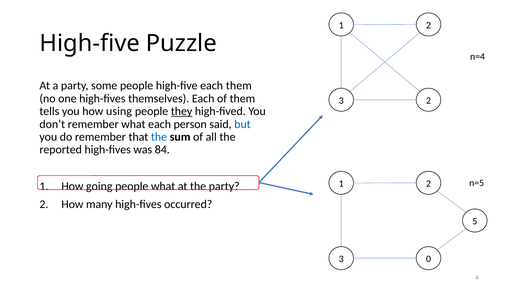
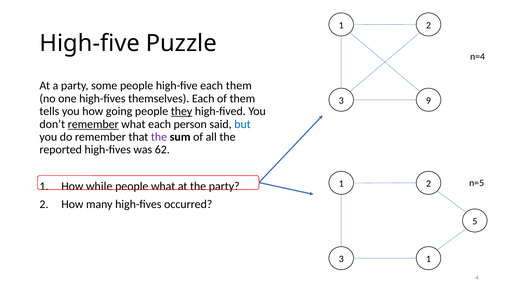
3 2: 2 -> 9 (429, 101)
using: using -> going (119, 111)
remember underline: none -> present (93, 124)
the colour: blue -> purple (159, 137)
84: 84 -> 62 (162, 150)
going: going -> while (99, 186)
3 0: 0 -> 1 (429, 259)
